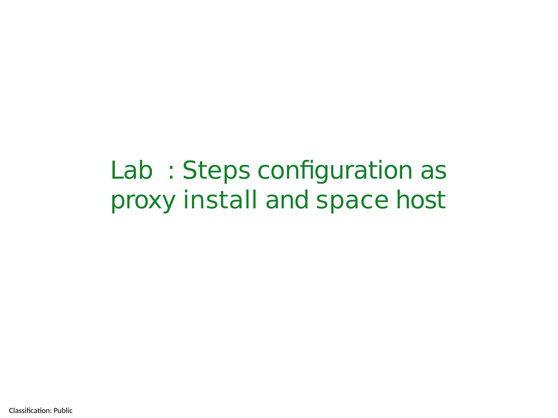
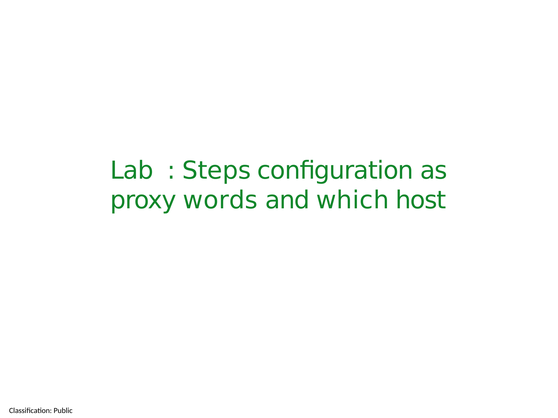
install: install -> words (220, 201)
space: space -> which (353, 201)
